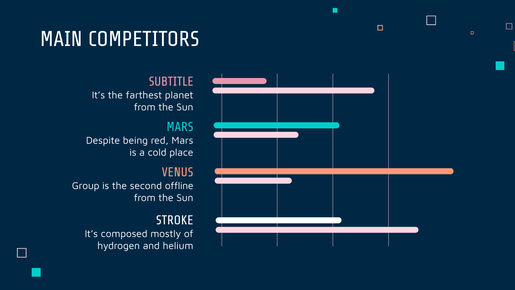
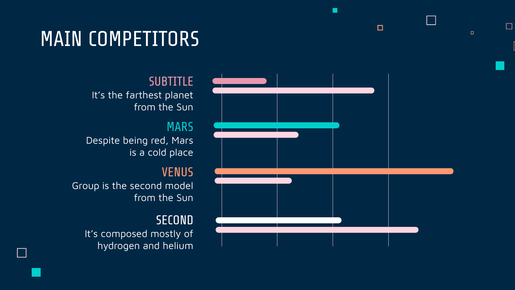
offline: offline -> model (179, 186)
STROKE: STROKE -> SECOND (175, 220)
